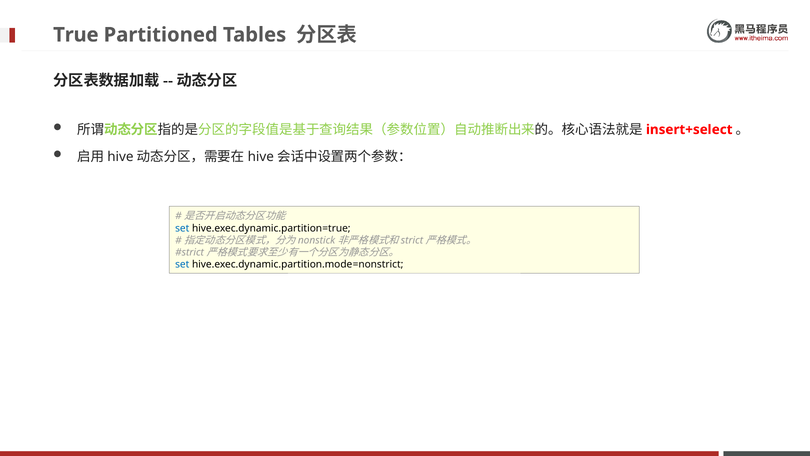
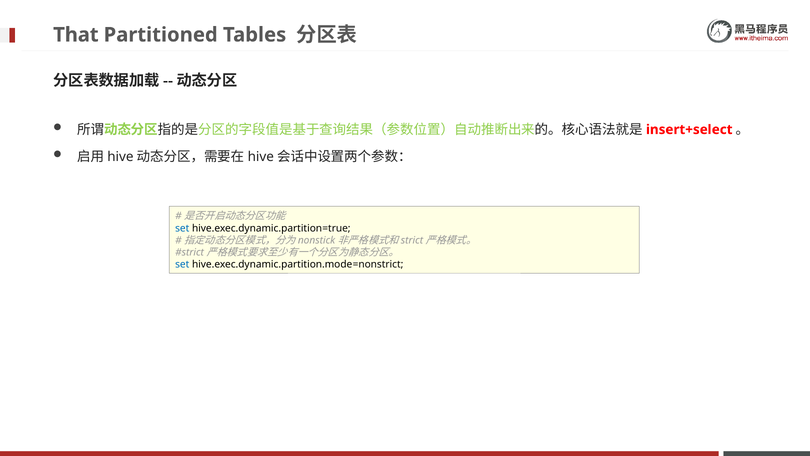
True: True -> That (76, 35)
